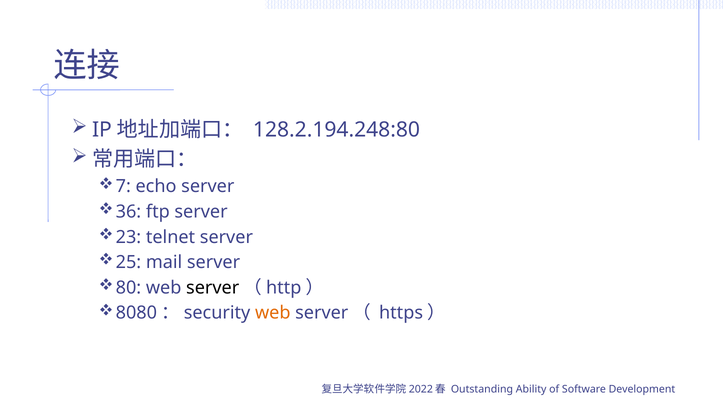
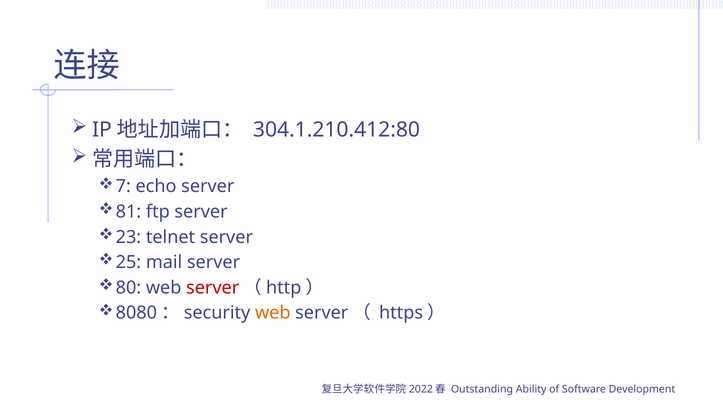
128.2.194.248:80: 128.2.194.248:80 -> 304.1.210.412:80 (336, 130)
36: 36 -> 81 (128, 212)
server colour: black -> red (213, 287)
